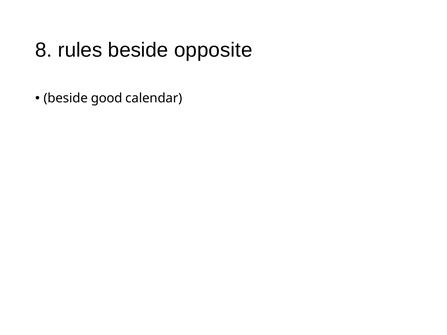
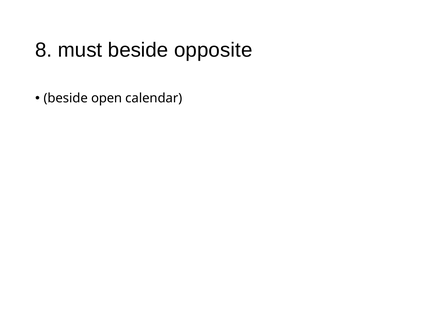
rules: rules -> must (80, 50)
good: good -> open (107, 98)
